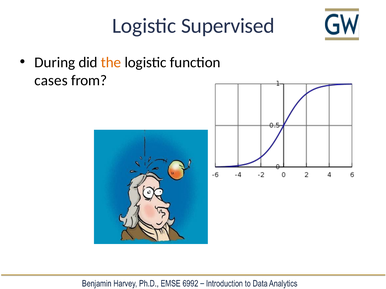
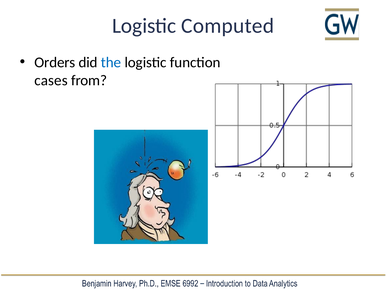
Supervised: Supervised -> Computed (228, 26)
During: During -> Orders (55, 62)
the colour: orange -> blue (111, 62)
